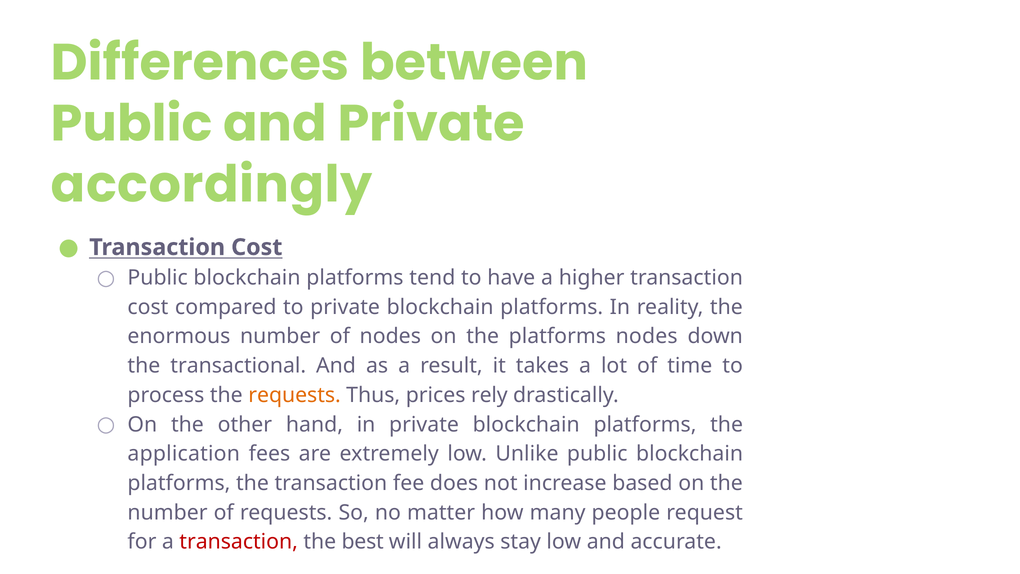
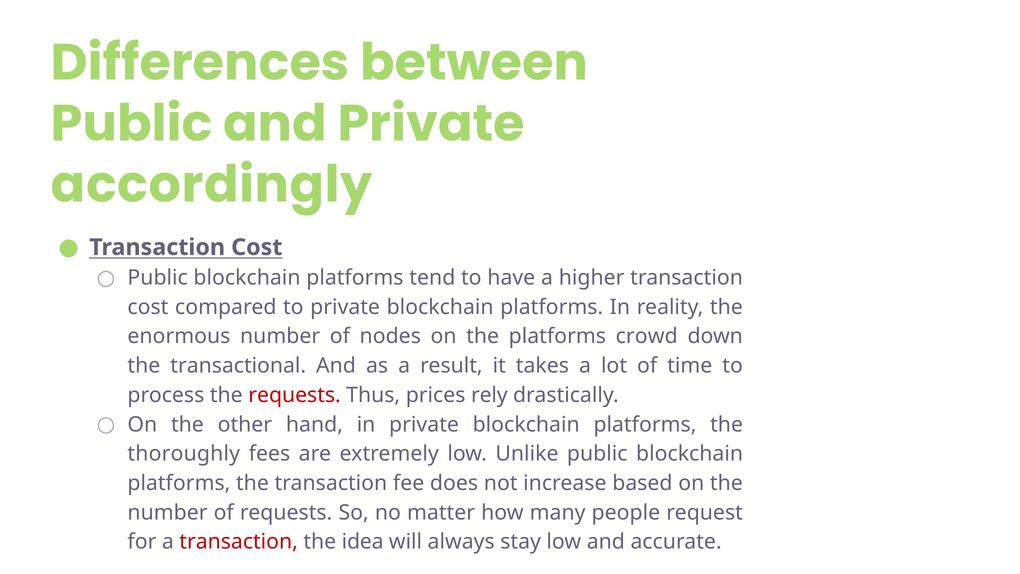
platforms nodes: nodes -> crowd (647, 336)
requests colour: orange -> red (295, 395)
application: application -> thoroughly (184, 454)
best: best -> idea (363, 542)
